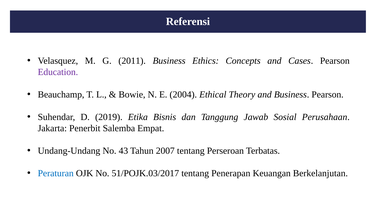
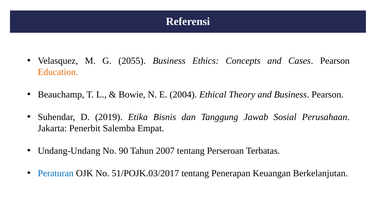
2011: 2011 -> 2055 (132, 61)
Education colour: purple -> orange (58, 72)
43: 43 -> 90 (123, 151)
